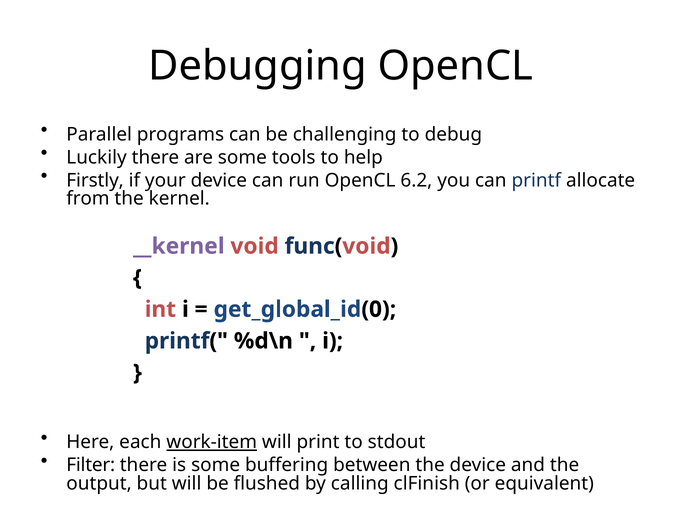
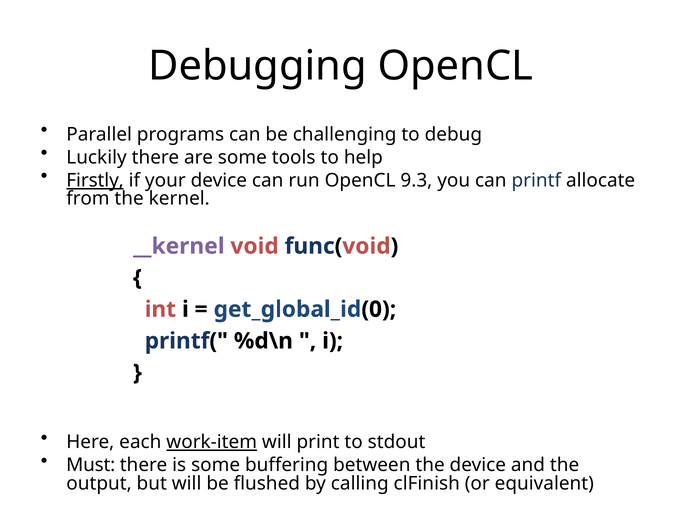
Firstly underline: none -> present (95, 181)
6.2: 6.2 -> 9.3 (416, 181)
Filter: Filter -> Must (91, 466)
